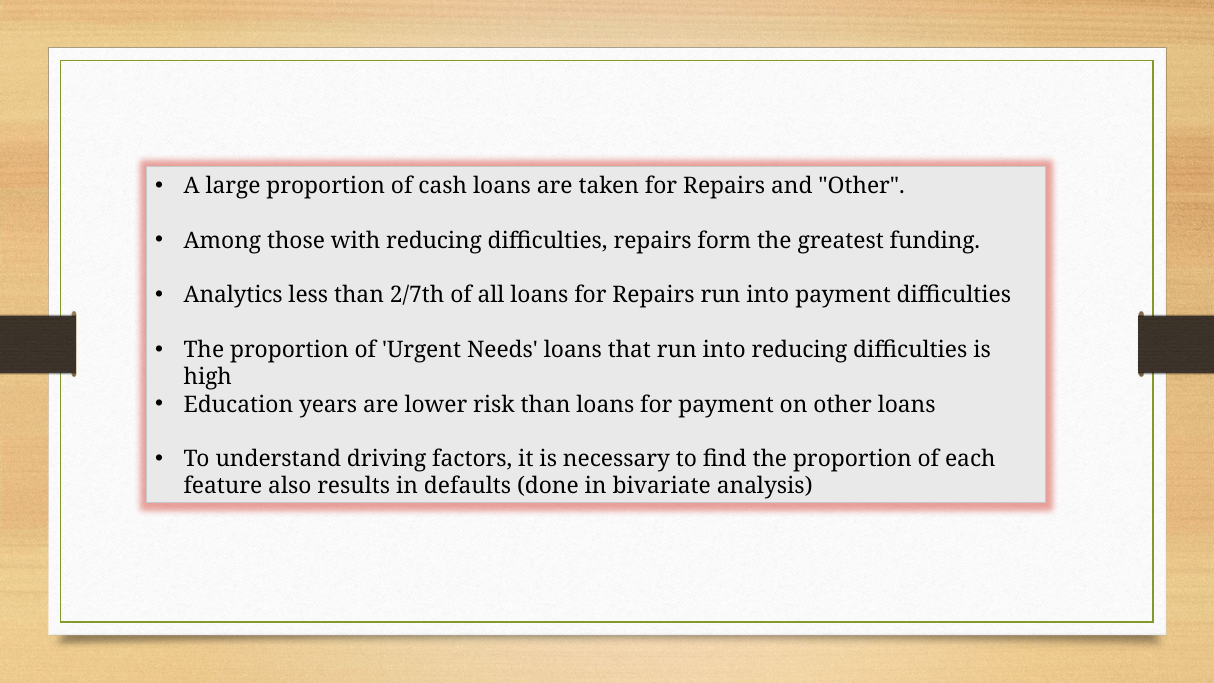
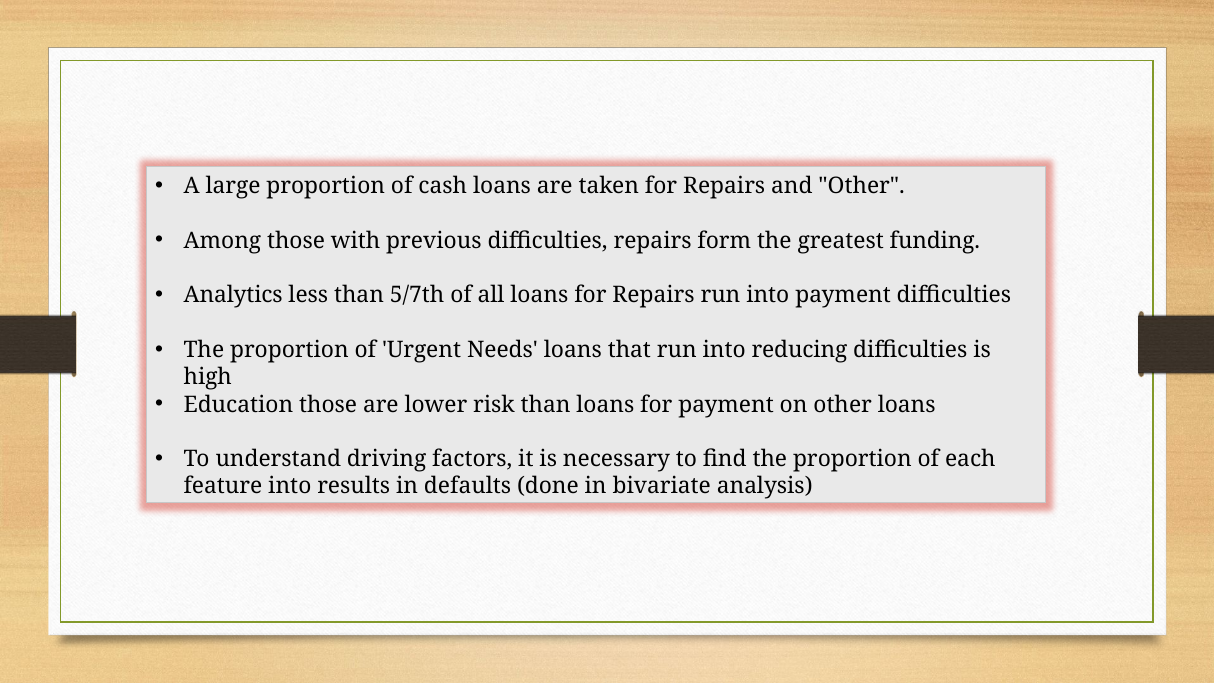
with reducing: reducing -> previous (434, 241)
2/7th: 2/7th -> 5/7th (417, 295)
Education years: years -> those (328, 404)
feature also: also -> into (290, 486)
